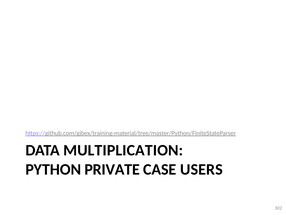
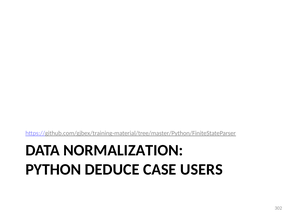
MULTIPLICATION: MULTIPLICATION -> NORMALIZATION (123, 150)
PRIVATE: PRIVATE -> DEDUCE (112, 169)
